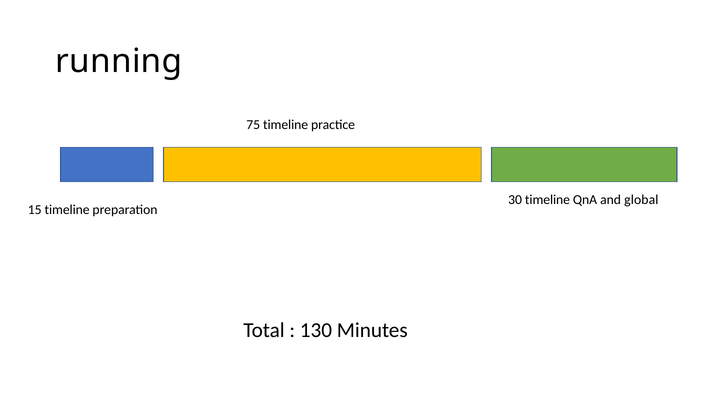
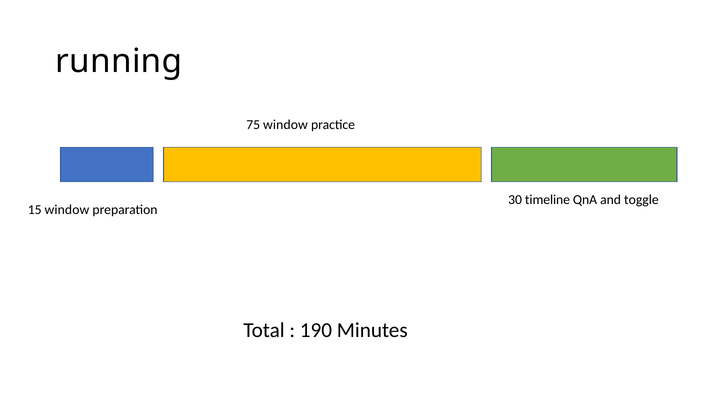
75 timeline: timeline -> window (285, 125)
global: global -> toggle (641, 200)
15 timeline: timeline -> window (67, 210)
130: 130 -> 190 (316, 330)
